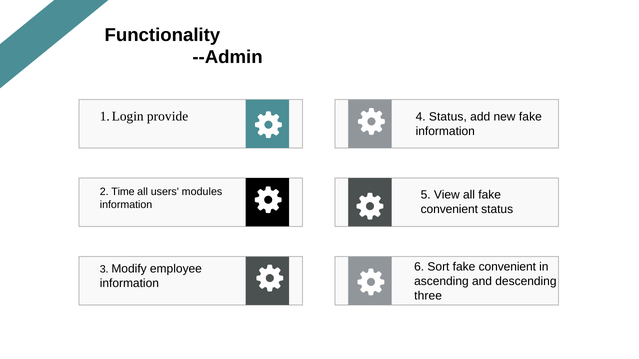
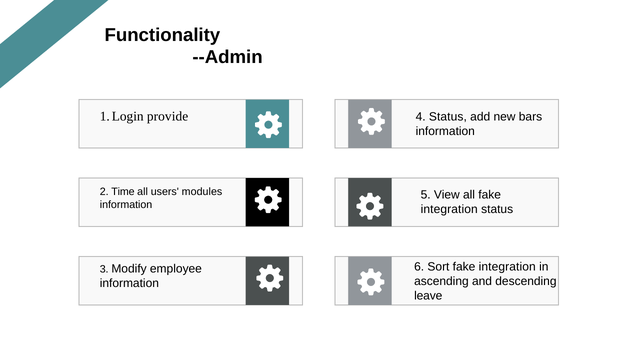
new fake: fake -> bars (530, 117)
convenient: convenient -> integration (449, 209)
Sort fake convenient: convenient -> integration (507, 267)
three: three -> leave (428, 296)
